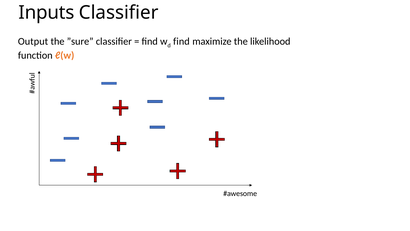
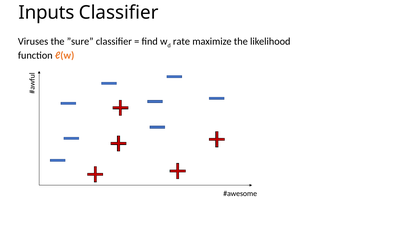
Output: Output -> Viruses (33, 41)
find: find -> rate (181, 41)
